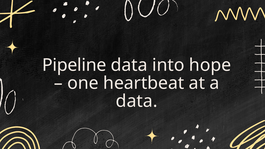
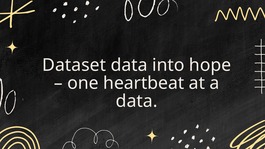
Pipeline: Pipeline -> Dataset (74, 65)
